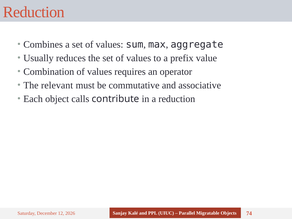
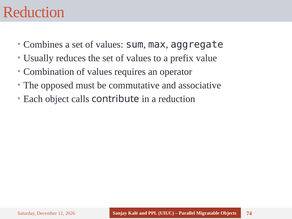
relevant: relevant -> opposed (57, 85)
